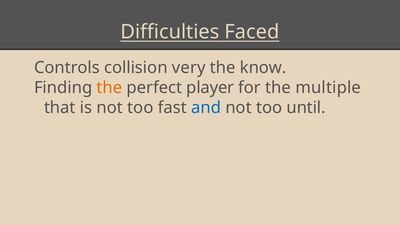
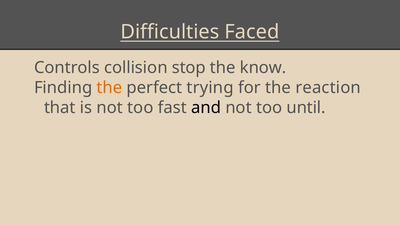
very: very -> stop (189, 68)
player: player -> trying (210, 88)
multiple: multiple -> reaction (328, 88)
and colour: blue -> black (206, 108)
